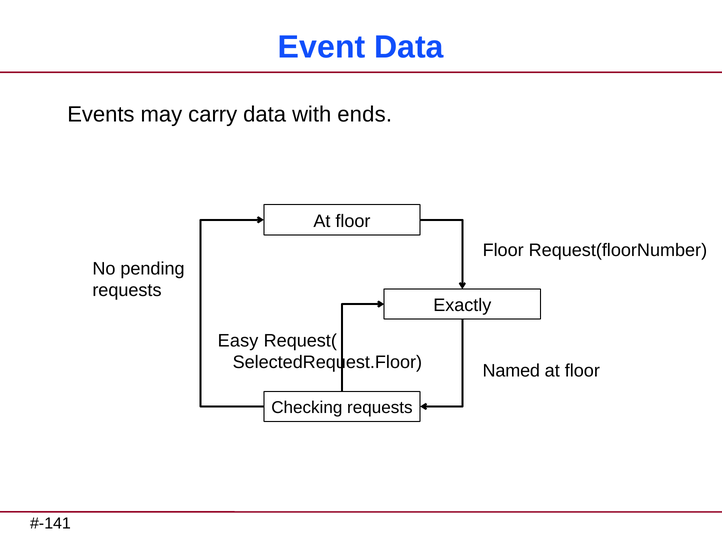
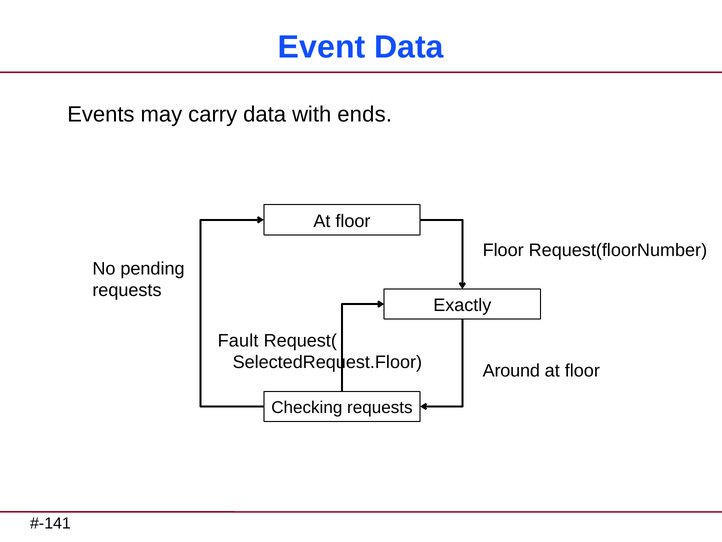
Easy: Easy -> Fault (238, 341)
Named: Named -> Around (511, 371)
